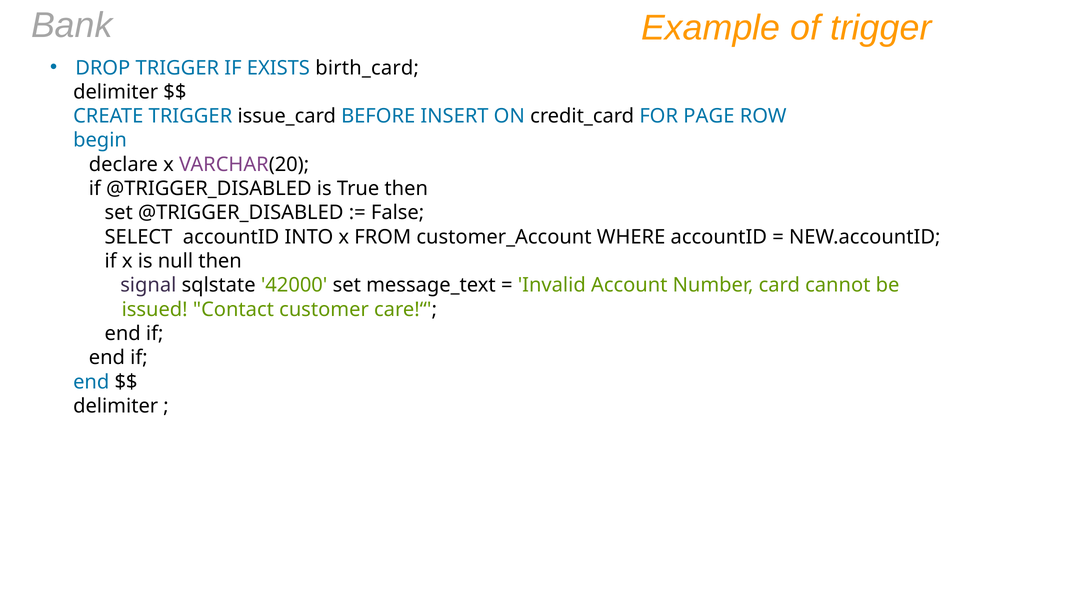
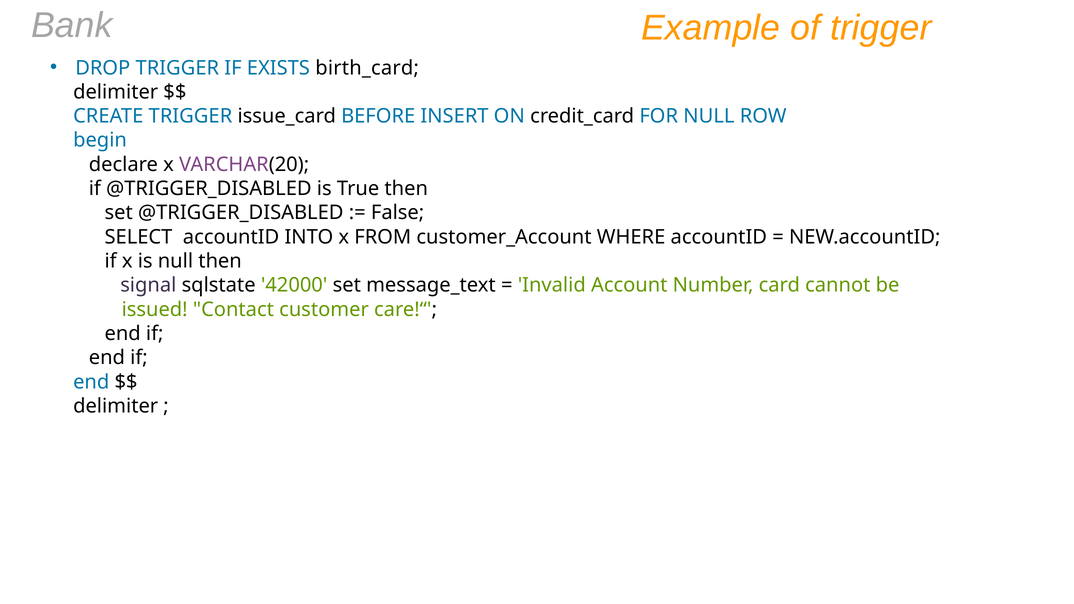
FOR PAGE: PAGE -> NULL (709, 116)
